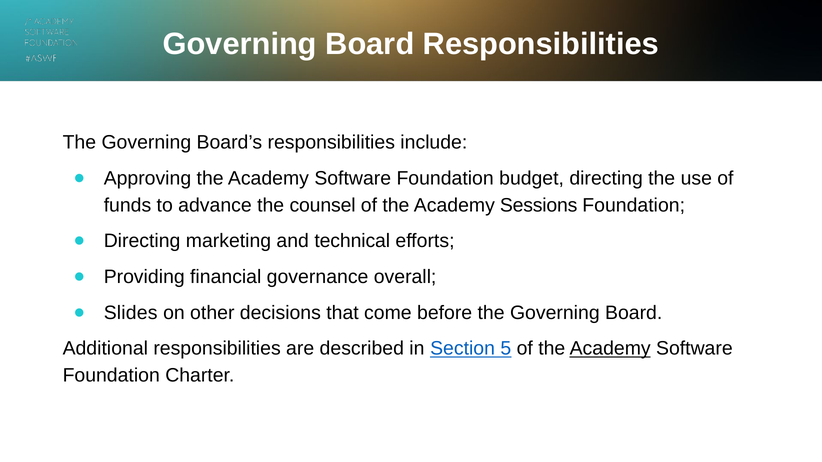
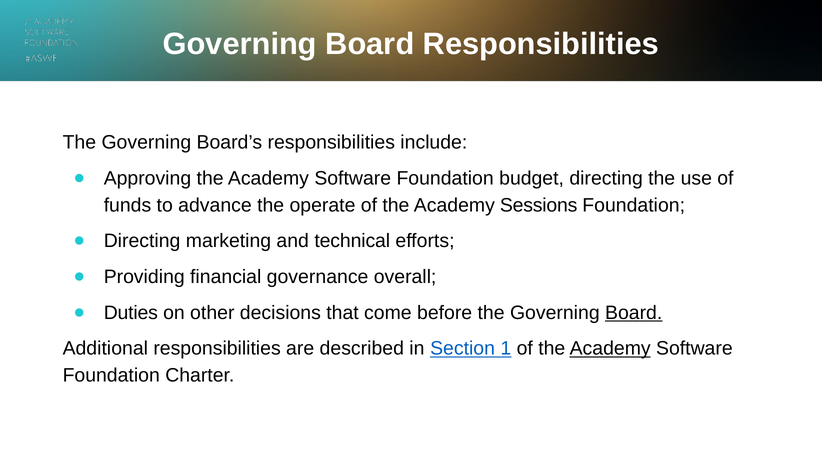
counsel: counsel -> operate (322, 205)
Slides: Slides -> Duties (131, 313)
Board underline: none -> present (634, 313)
5: 5 -> 1 (506, 349)
